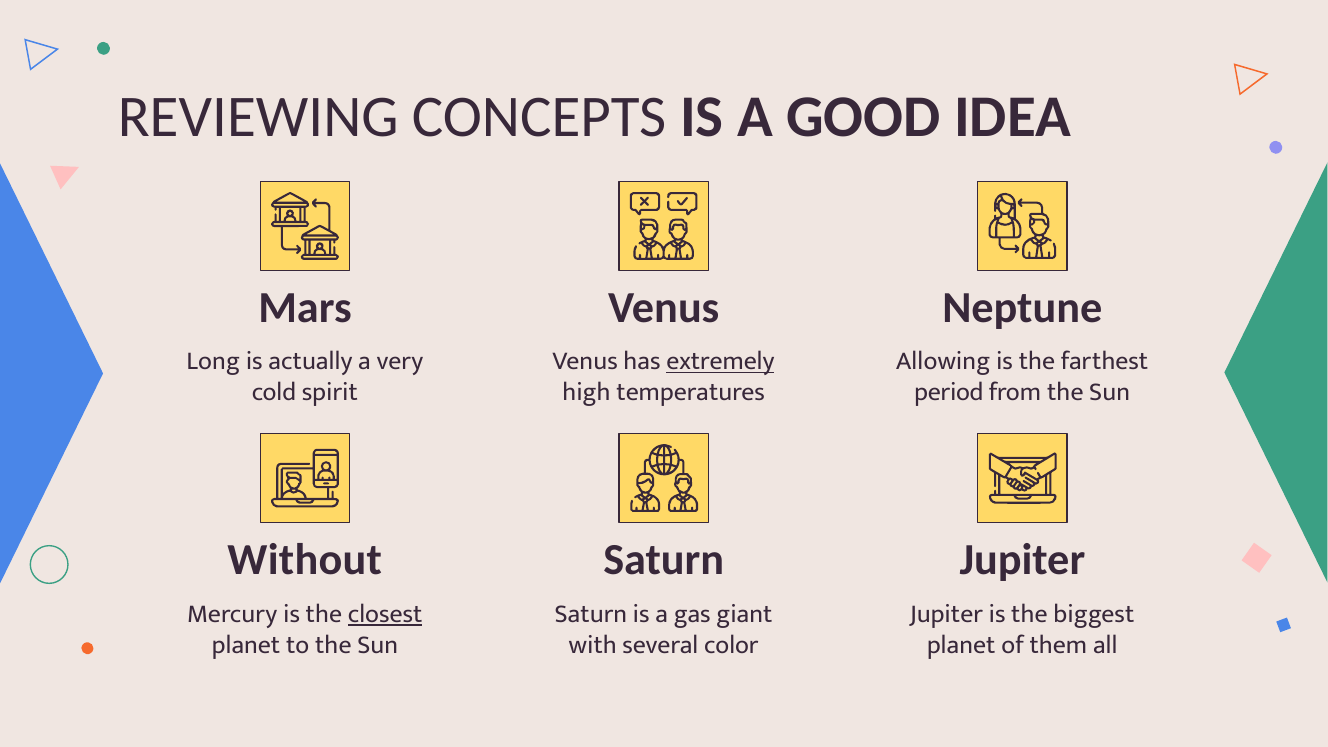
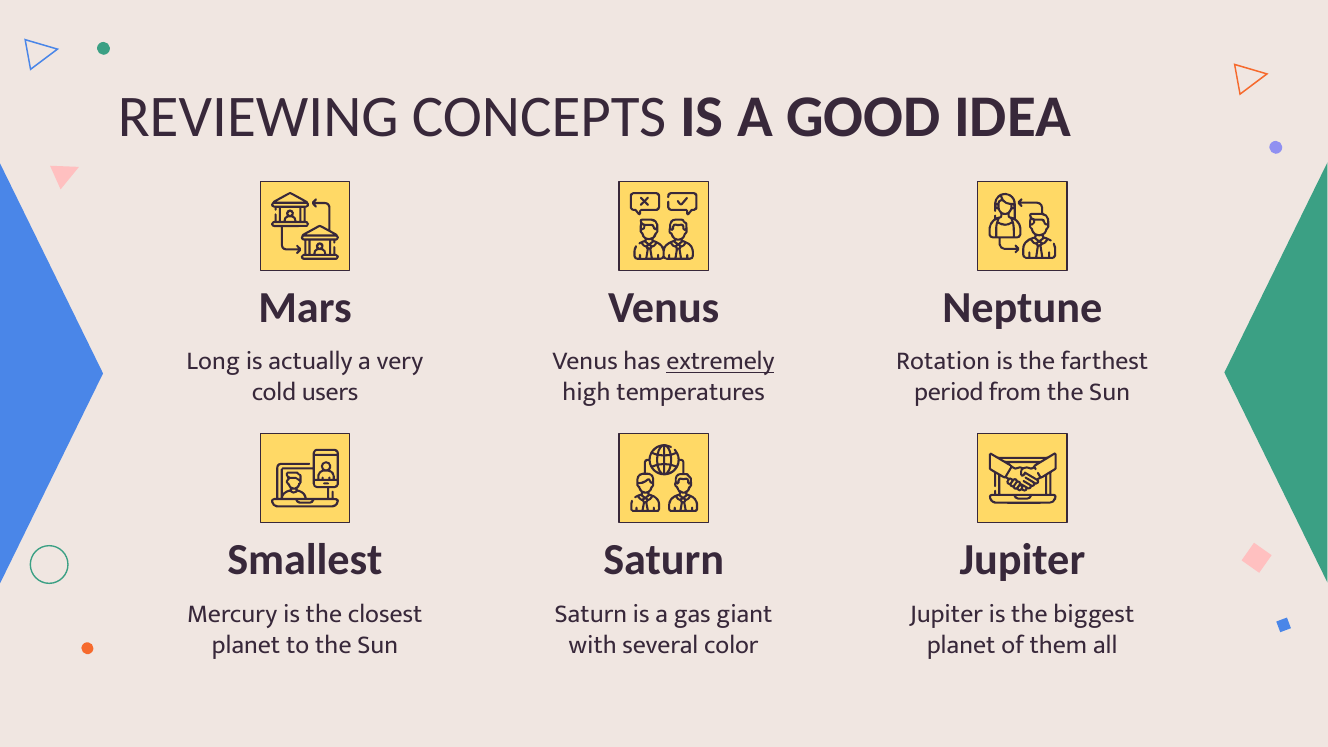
Allowing: Allowing -> Rotation (943, 361)
spirit: spirit -> users (330, 392)
Without: Without -> Smallest (305, 560)
closest underline: present -> none (385, 614)
